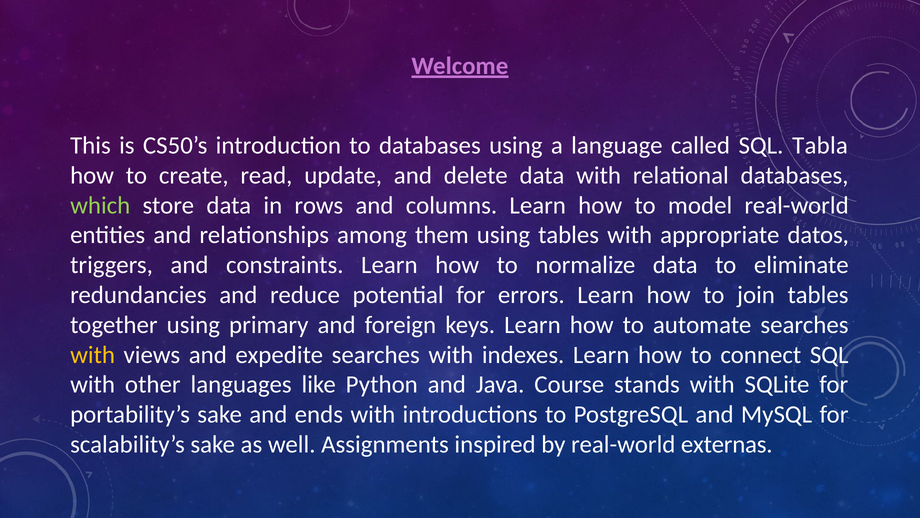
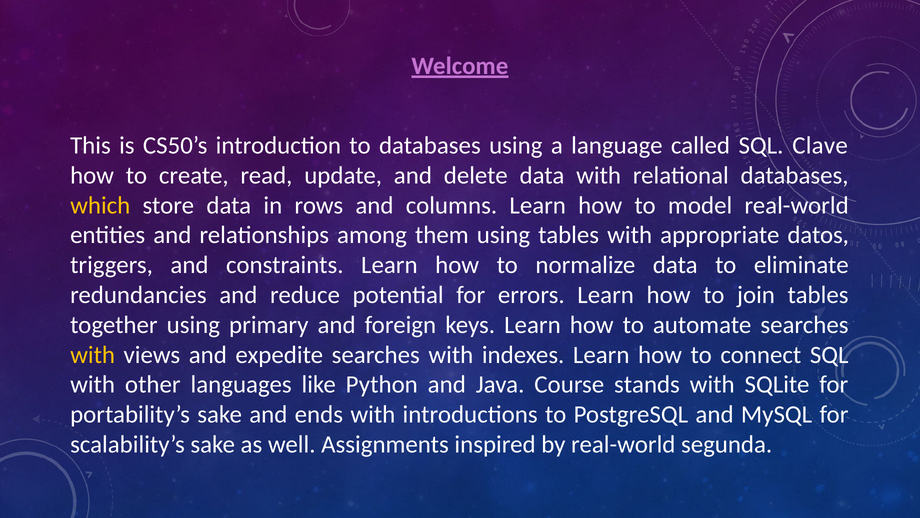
Tabla: Tabla -> Clave (820, 145)
which colour: light green -> yellow (100, 205)
externas: externas -> segunda (727, 444)
